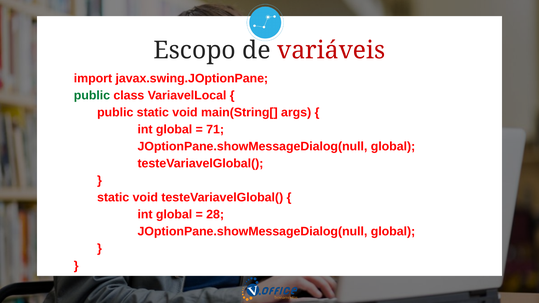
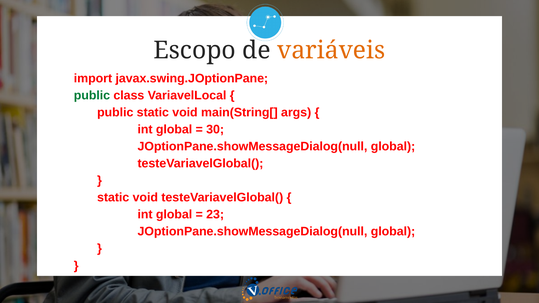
variáveis colour: red -> orange (331, 50)
71: 71 -> 30 (215, 130)
28: 28 -> 23 (215, 215)
